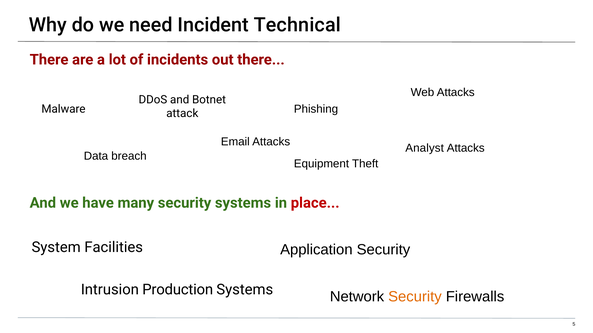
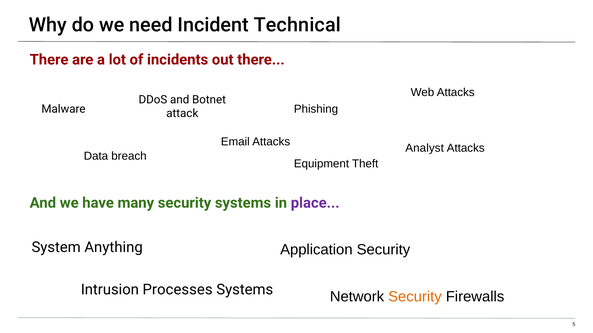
place colour: red -> purple (315, 203)
Facilities: Facilities -> Anything (114, 248)
Production: Production -> Processes (178, 290)
